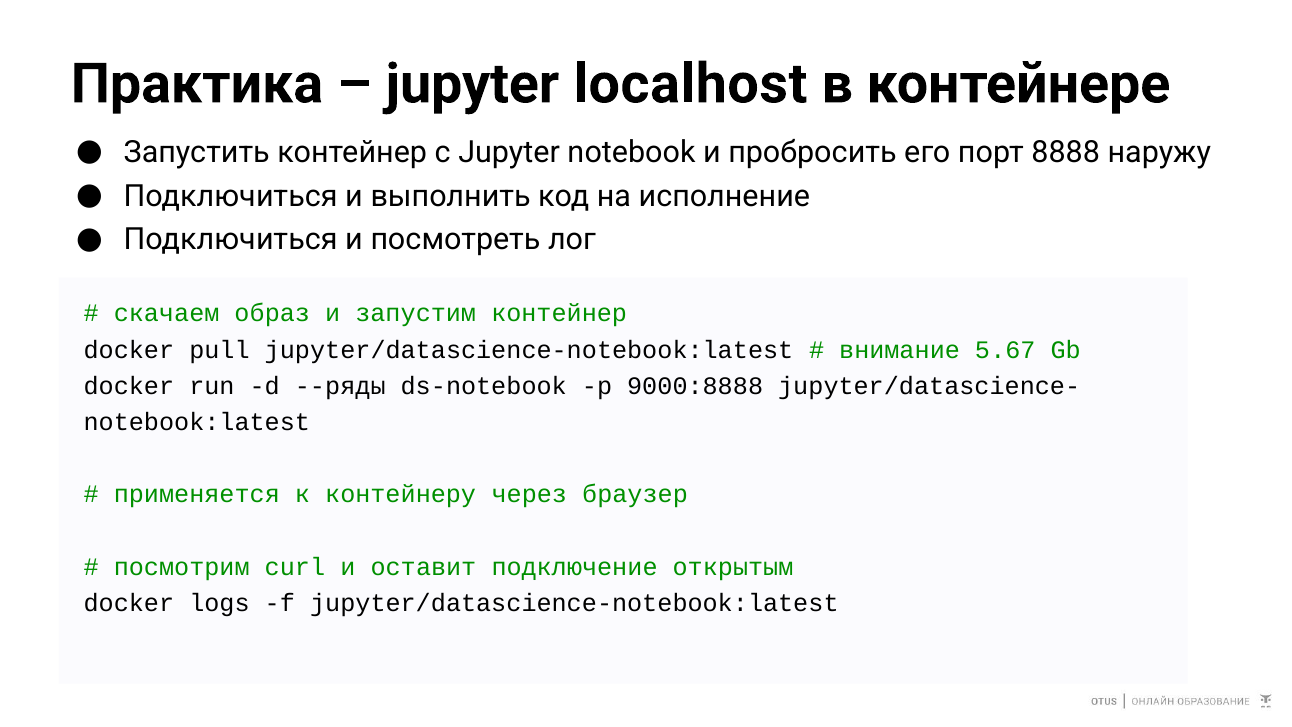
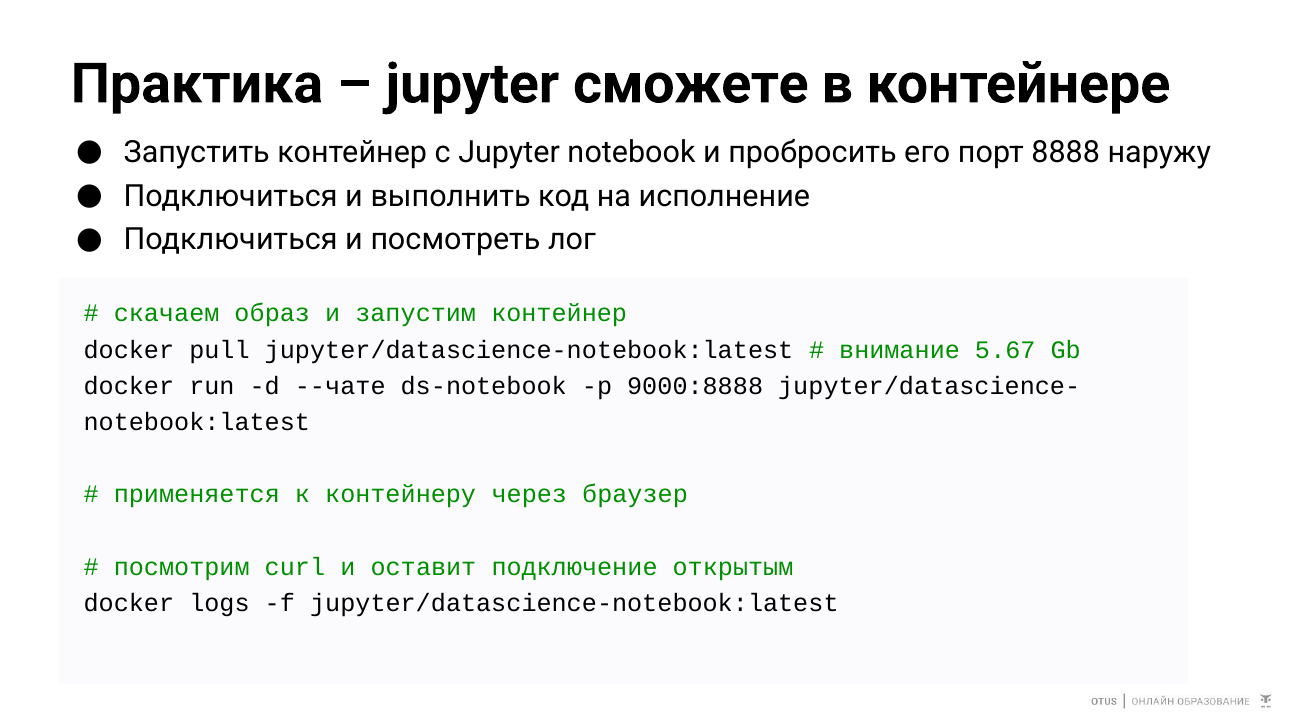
localhost: localhost -> сможете (691, 84)
--ряды: --ряды -> --чате (340, 386)
